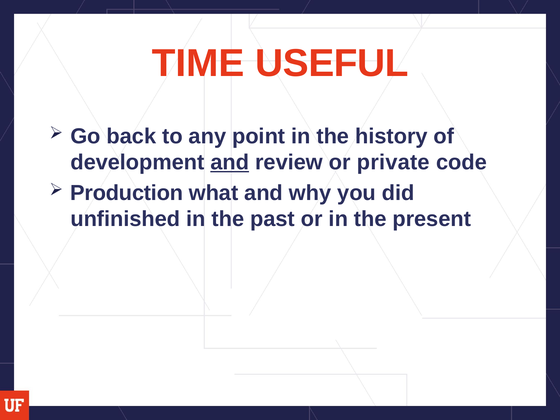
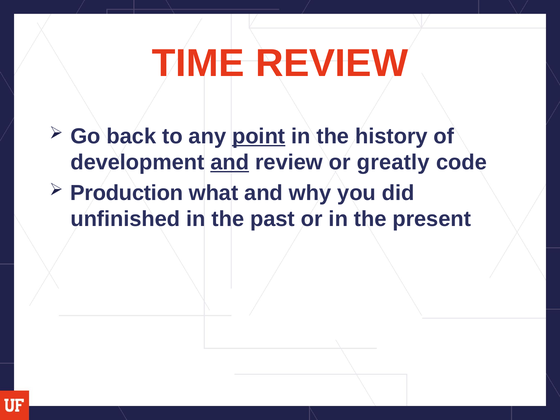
TIME USEFUL: USEFUL -> REVIEW (332, 63)
point underline: none -> present (259, 136)
private: private -> greatly (393, 162)
